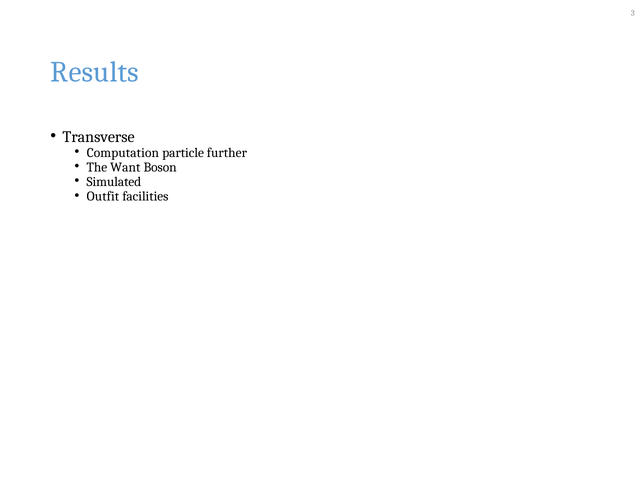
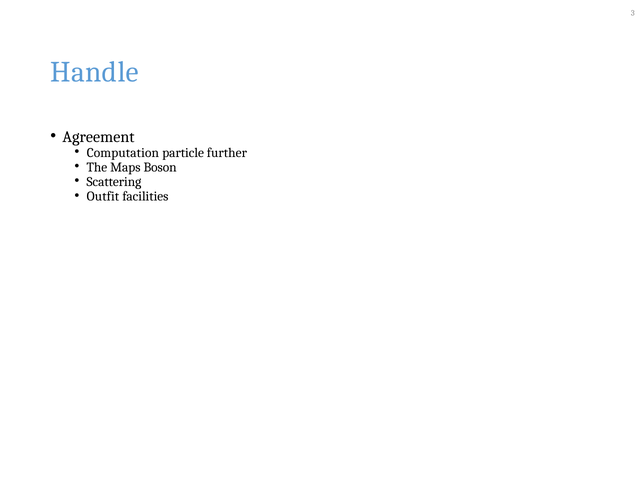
Results: Results -> Handle (95, 72)
Transverse: Transverse -> Agreement (99, 137)
Want: Want -> Maps (125, 167)
Simulated: Simulated -> Scattering (114, 182)
